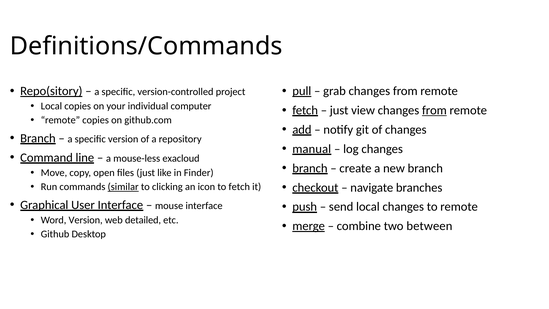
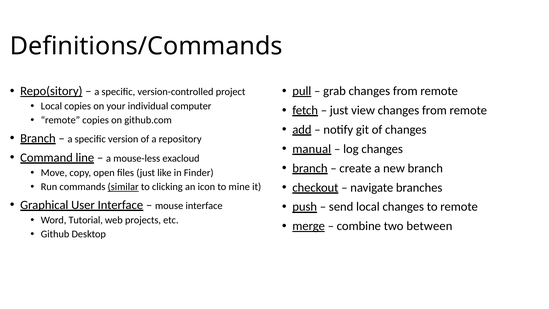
from underline: present -> none (434, 110)
to fetch: fetch -> mine (239, 187)
Word Version: Version -> Tutorial (86, 220)
detailed: detailed -> projects (143, 220)
